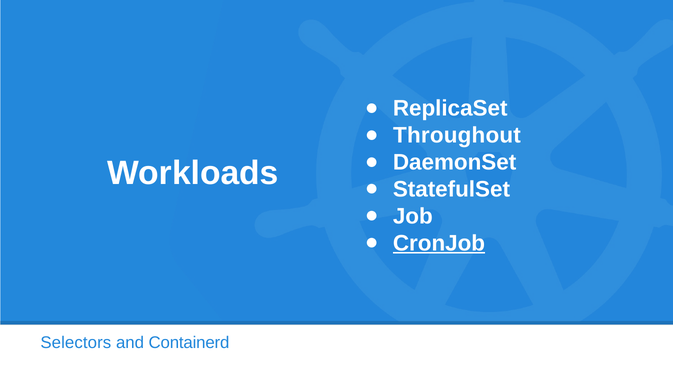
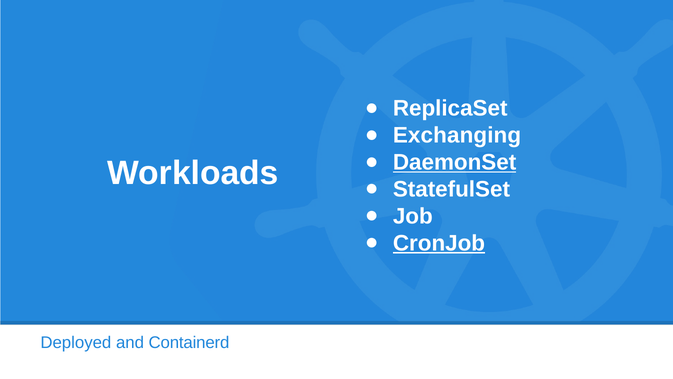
Throughout: Throughout -> Exchanging (457, 135)
DaemonSet underline: none -> present (455, 162)
Selectors: Selectors -> Deployed (76, 342)
